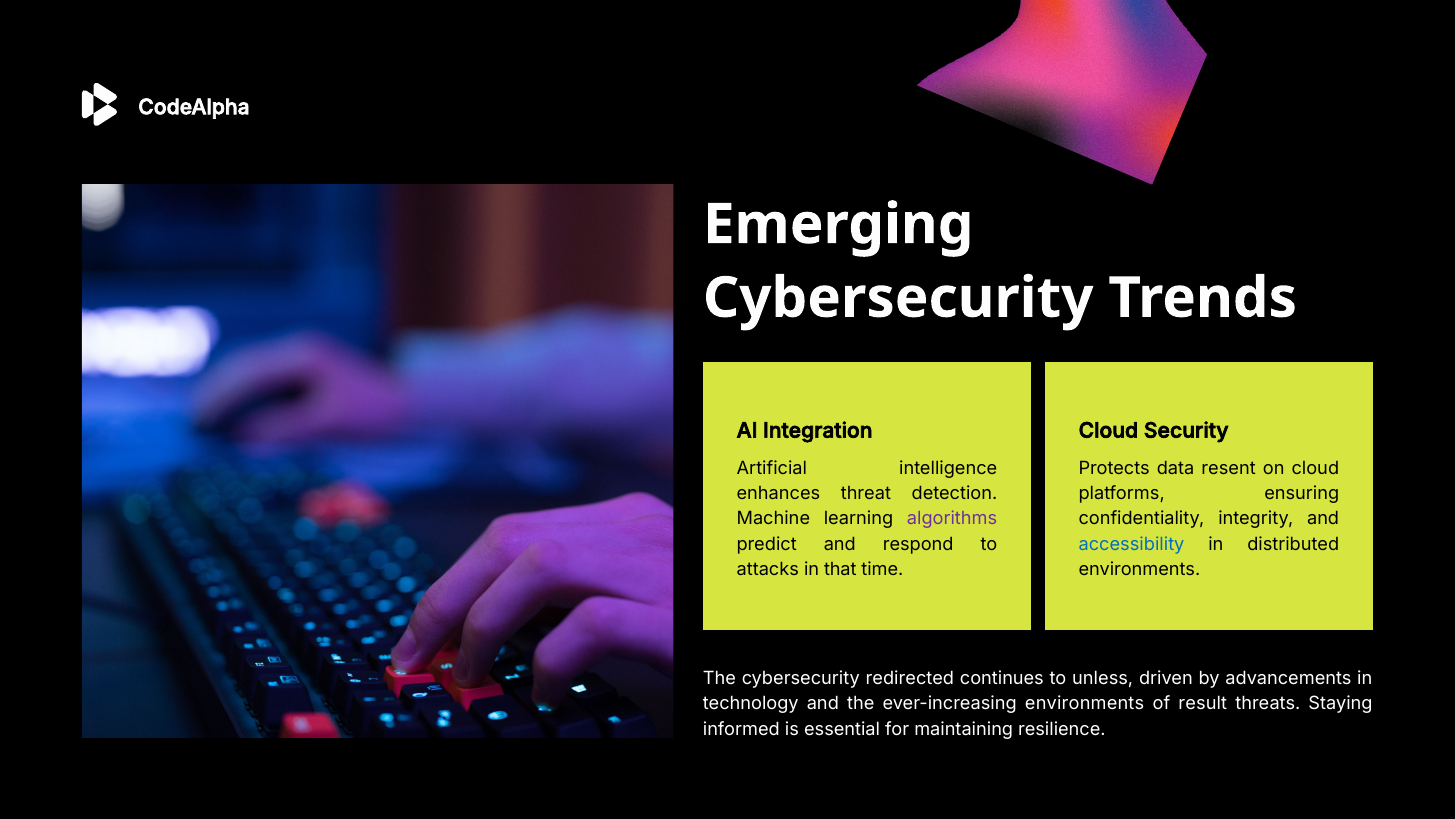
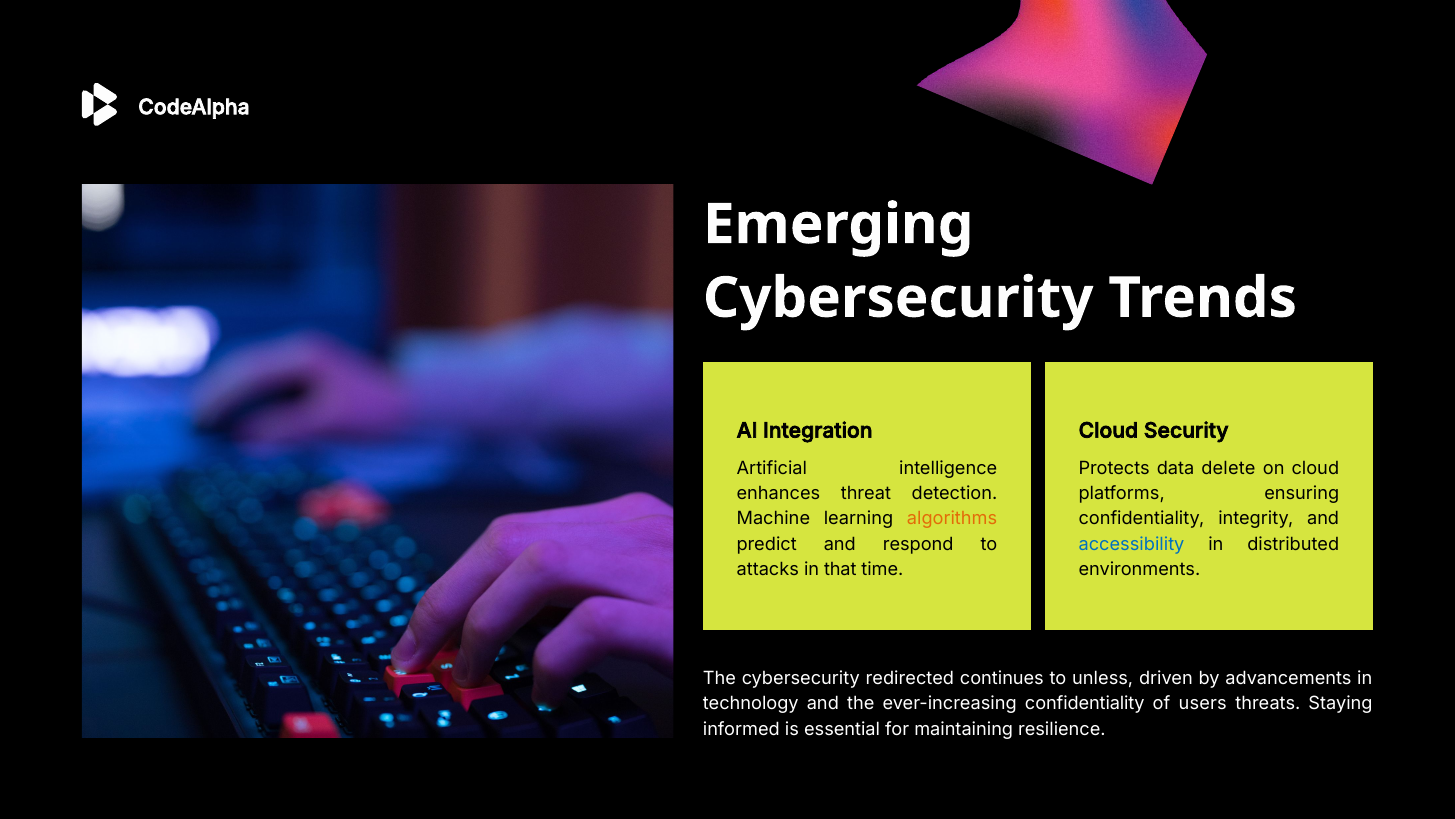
resent: resent -> delete (1229, 468)
algorithms colour: purple -> orange (952, 519)
ever-increasing environments: environments -> confidentiality (1085, 703)
result: result -> users (1203, 703)
